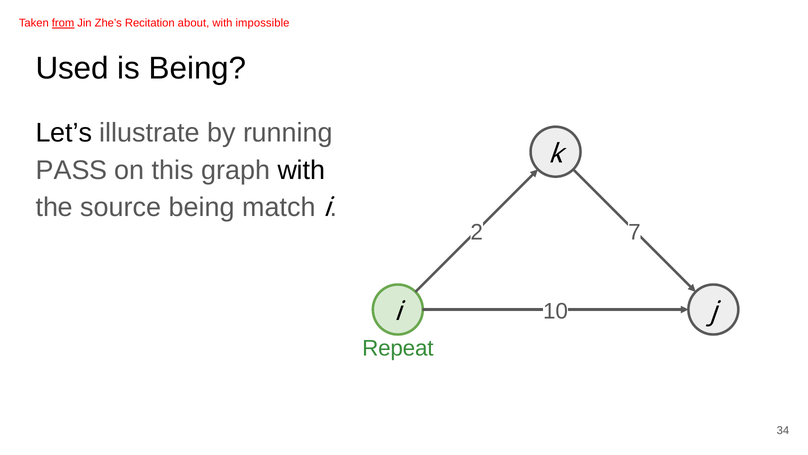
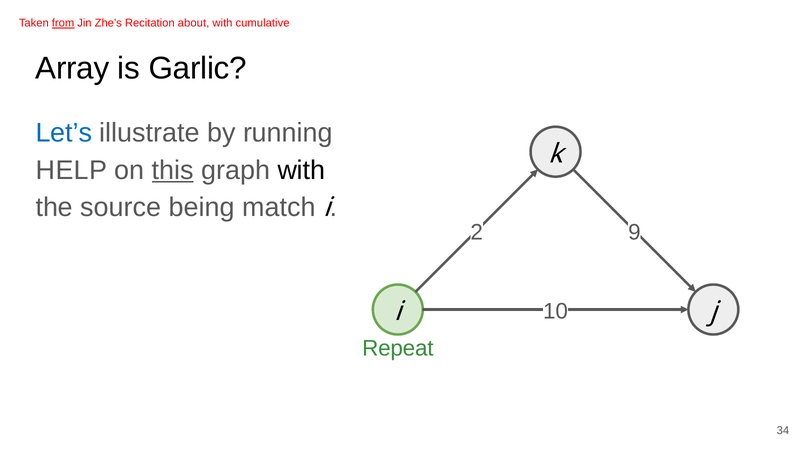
impossible: impossible -> cumulative (263, 23)
Used: Used -> Array (72, 68)
is Being: Being -> Garlic (198, 68)
Let’s colour: black -> blue (64, 133)
PASS: PASS -> HELP (71, 170)
this underline: none -> present (173, 170)
7: 7 -> 9 (634, 232)
